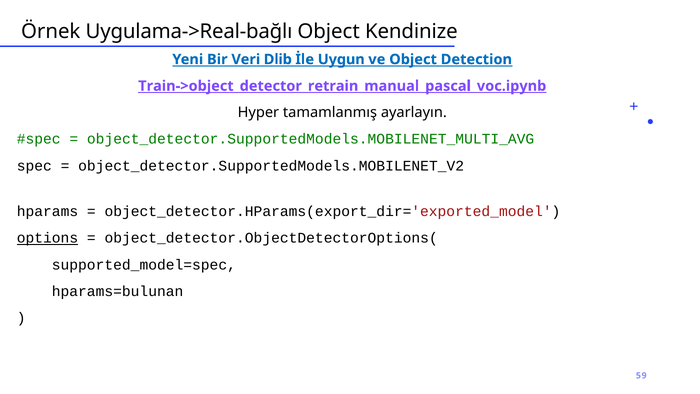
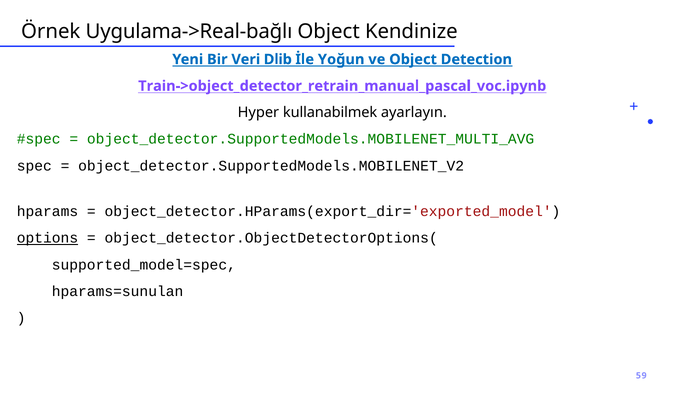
Uygun: Uygun -> Yoğun (341, 59)
Train->object_detector_retrain_manual_pascal_voc.ipynb underline: present -> none (342, 86)
tamamlanmış: tamamlanmış -> kullanabilmek (330, 113)
hparams=bulunan: hparams=bulunan -> hparams=sunulan (118, 291)
